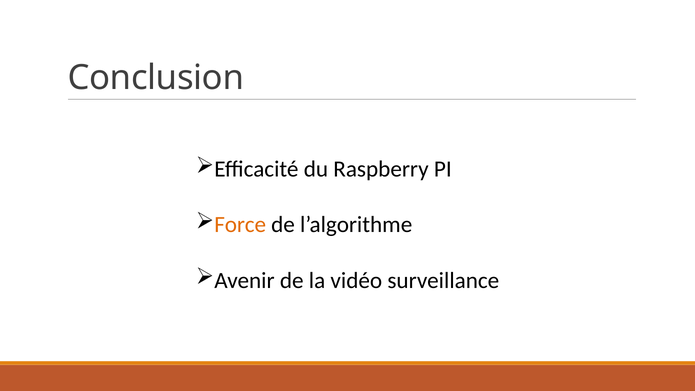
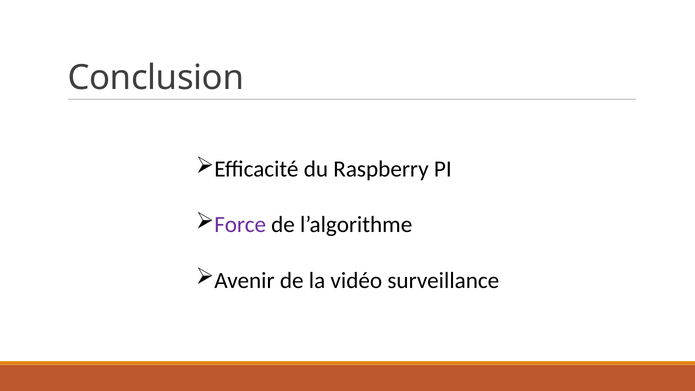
Force colour: orange -> purple (240, 225)
